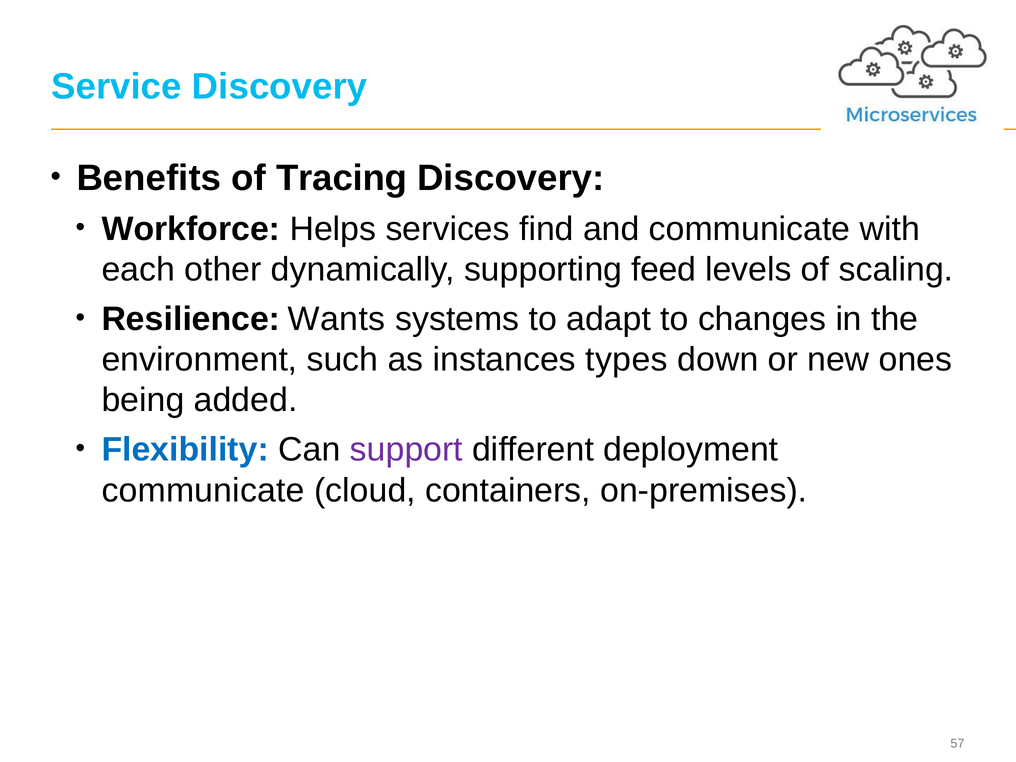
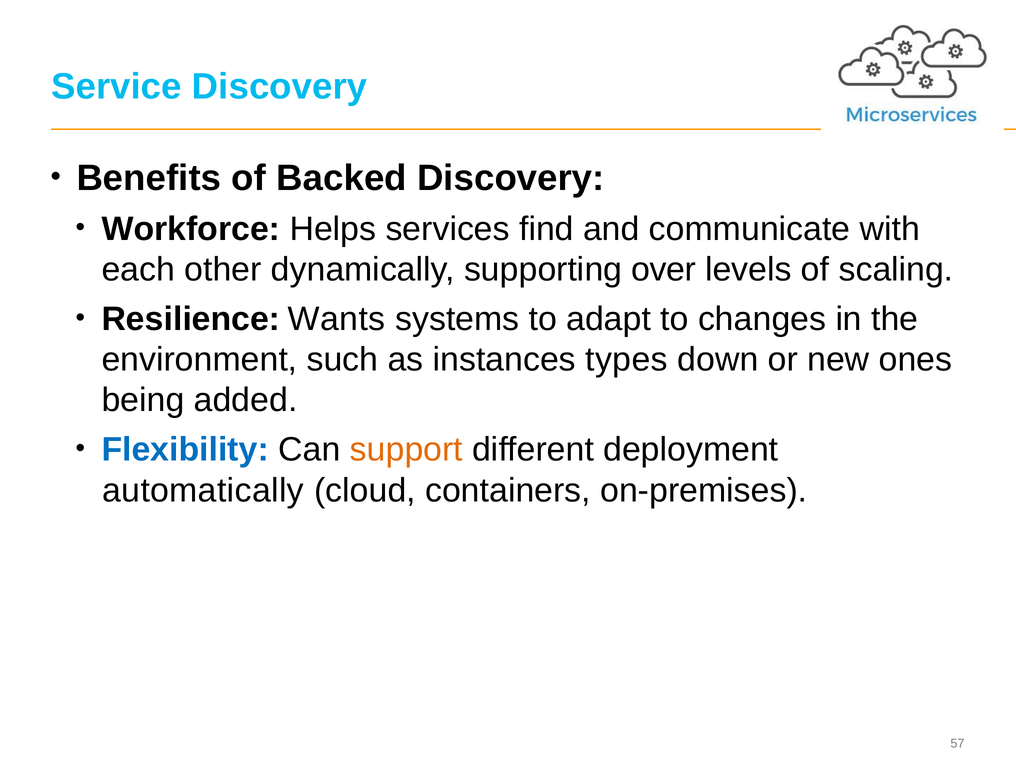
Tracing: Tracing -> Backed (342, 178)
feed: feed -> over (664, 270)
support colour: purple -> orange (406, 450)
communicate: communicate -> automatically (203, 490)
